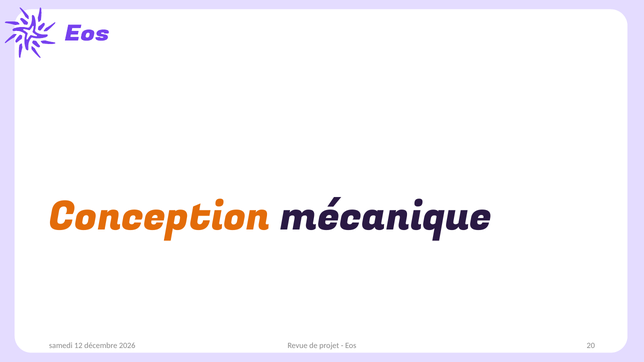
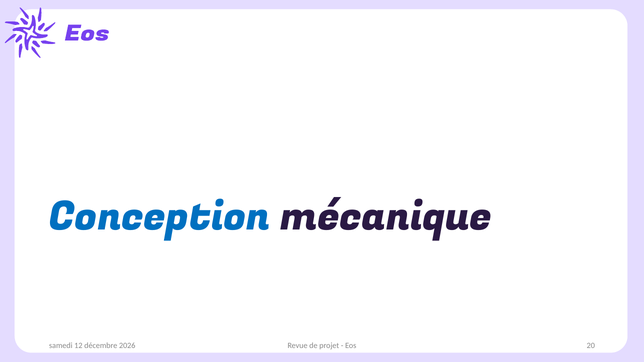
Conception colour: orange -> blue (160, 217)
